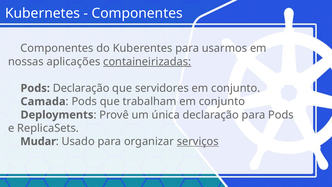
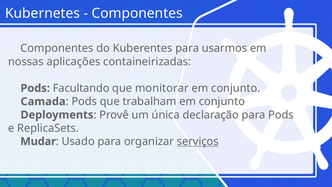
containeirizadas underline: present -> none (147, 62)
Pods Declaração: Declaração -> Facultando (81, 88)
servidores: servidores -> monitorar (162, 88)
